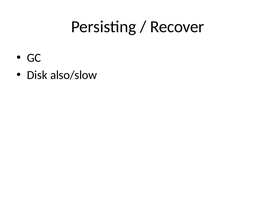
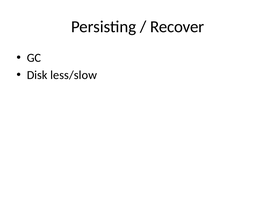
also/slow: also/slow -> less/slow (74, 75)
